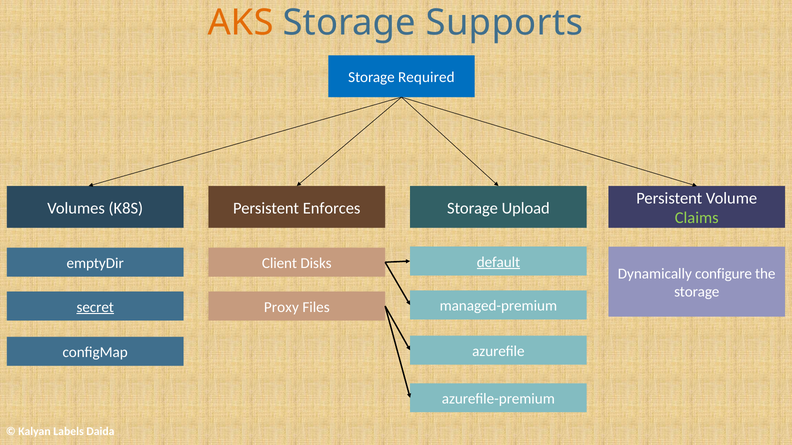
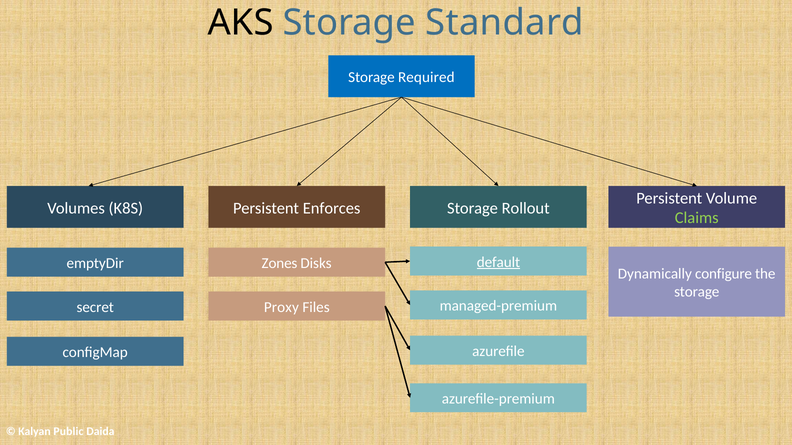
AKS colour: orange -> black (241, 23)
Supports: Supports -> Standard (505, 23)
Upload: Upload -> Rollout (526, 208)
Client: Client -> Zones (280, 264)
secret underline: present -> none (95, 307)
Labels: Labels -> Public (68, 432)
